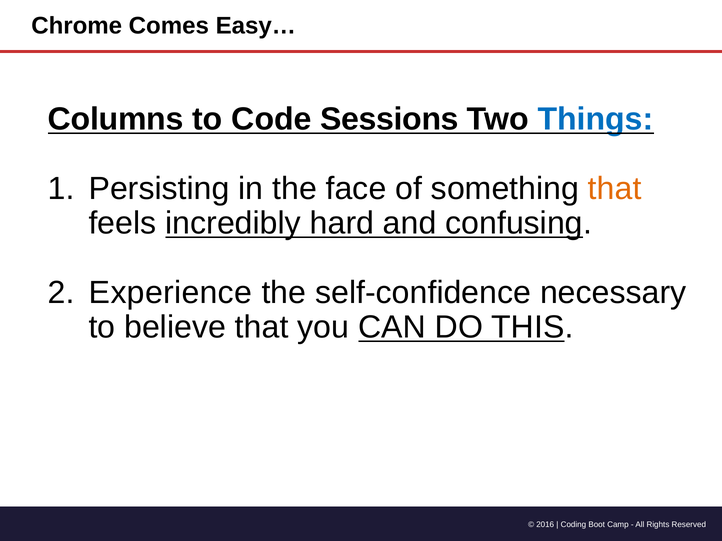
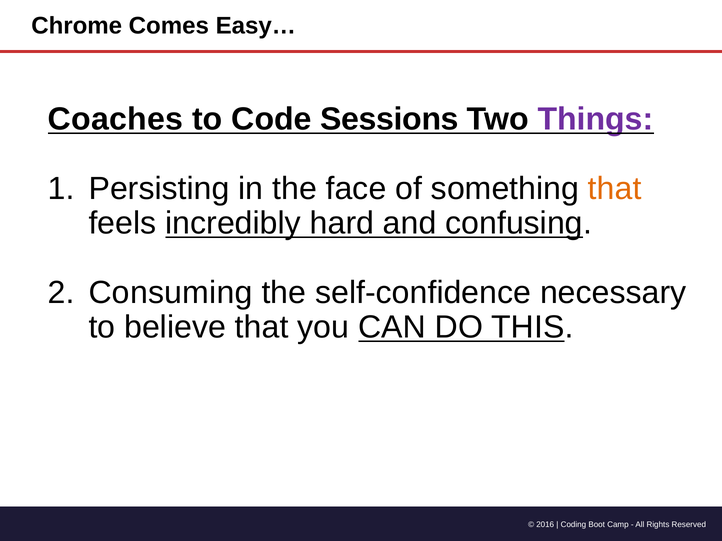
Columns: Columns -> Coaches (116, 119)
Things colour: blue -> purple (595, 119)
Experience: Experience -> Consuming (171, 293)
